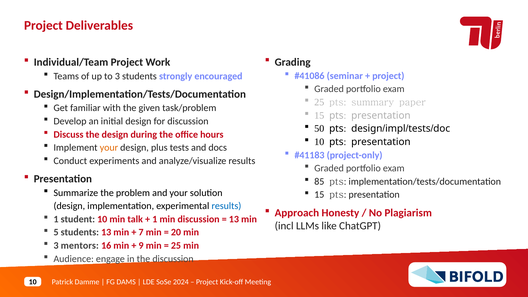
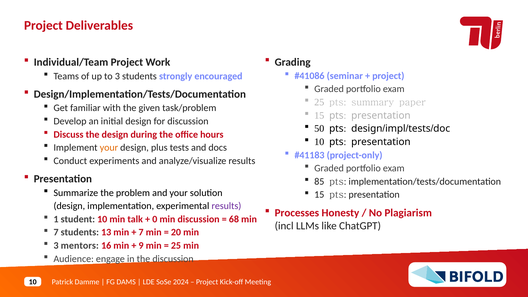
results colour: blue -> purple (226, 206)
Approach: Approach -> Processes (297, 213)
1: 1 -> 0 (155, 219)
13: 13 -> 68 (234, 219)
5: 5 -> 7 (56, 232)
